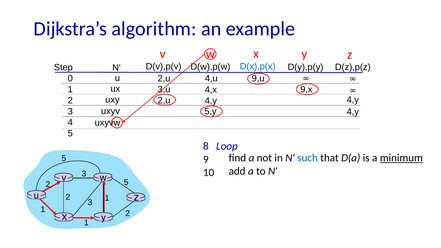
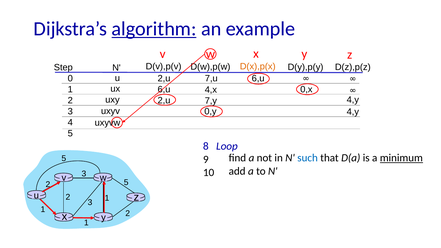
algorithm underline: none -> present (154, 29)
D(x),p(x colour: blue -> orange (258, 67)
4,u: 4,u -> 7,u (211, 78)
9,u: 9,u -> 6,u (258, 78)
3,u: 3,u -> 6,u (164, 89)
9,x: 9,x -> 0,x (306, 90)
4,y: 4,y -> 7,y (211, 101)
5,y: 5,y -> 0,y (210, 111)
